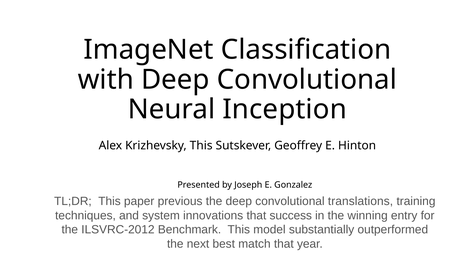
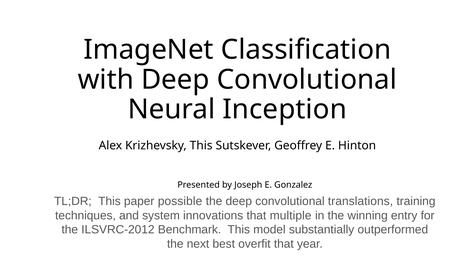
previous: previous -> possible (180, 201)
success: success -> multiple (291, 216)
match: match -> overfit (254, 244)
